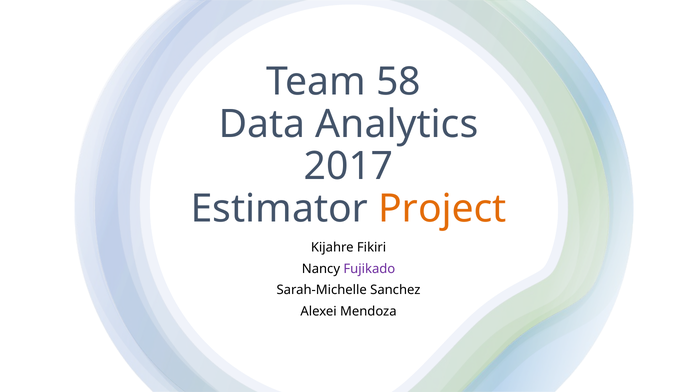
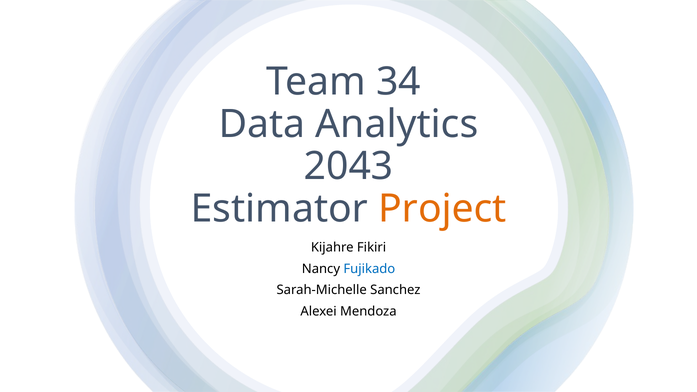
58: 58 -> 34 (398, 82)
2017: 2017 -> 2043 (349, 167)
Fujikado colour: purple -> blue (369, 269)
